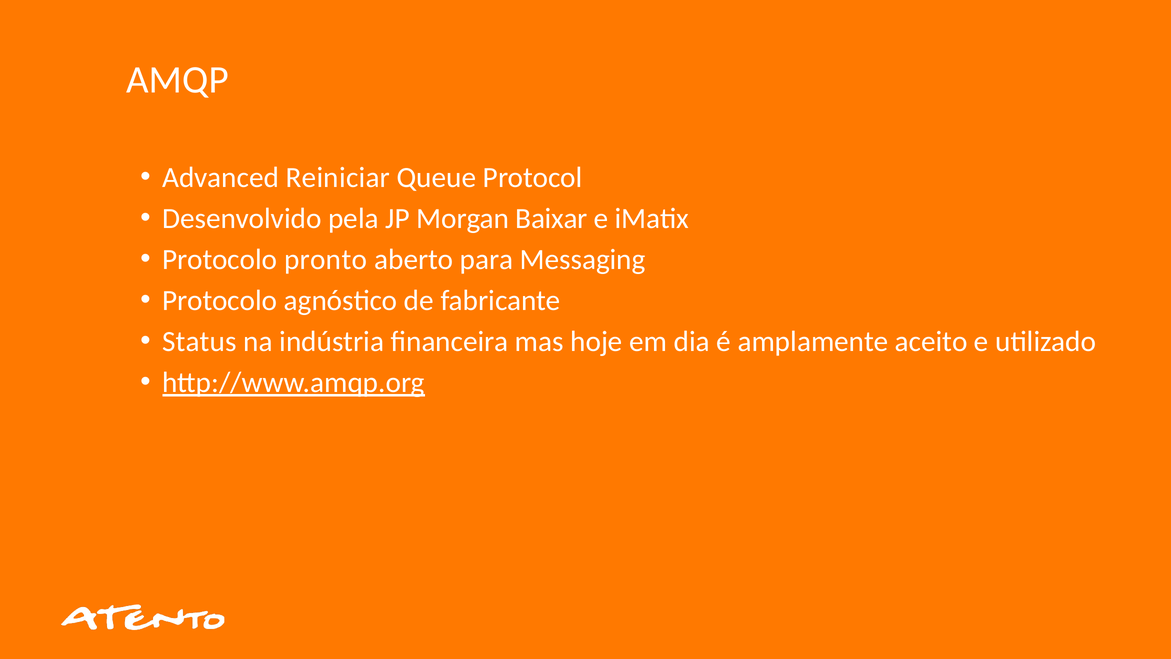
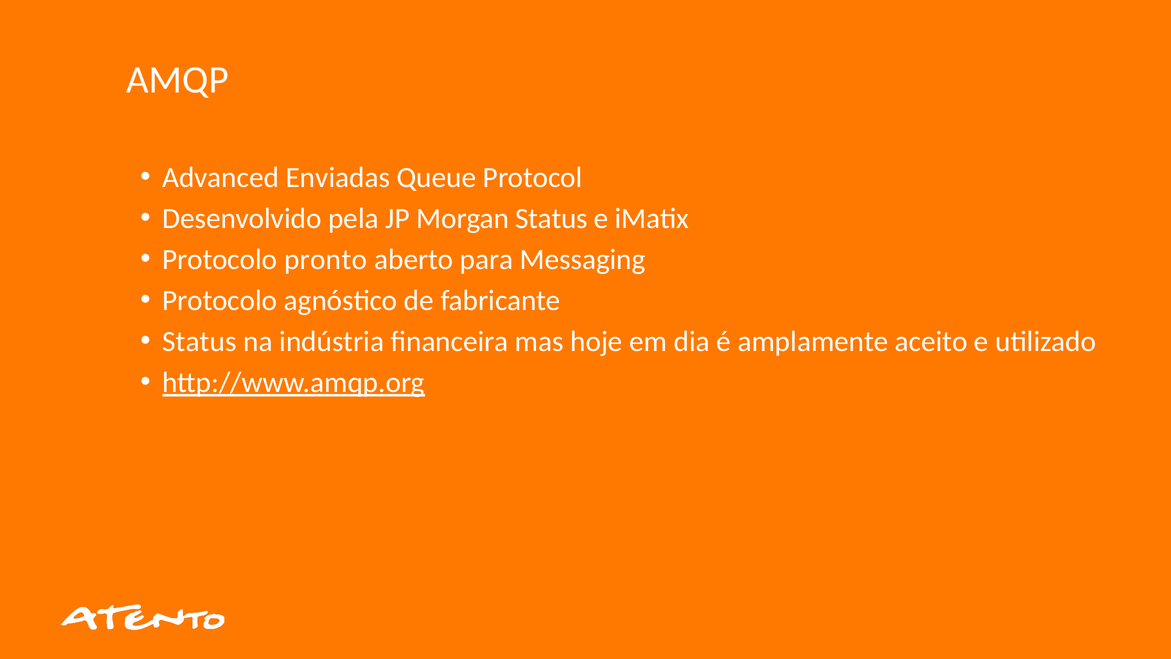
Reiniciar: Reiniciar -> Enviadas (338, 178)
Morgan Baixar: Baixar -> Status (552, 219)
